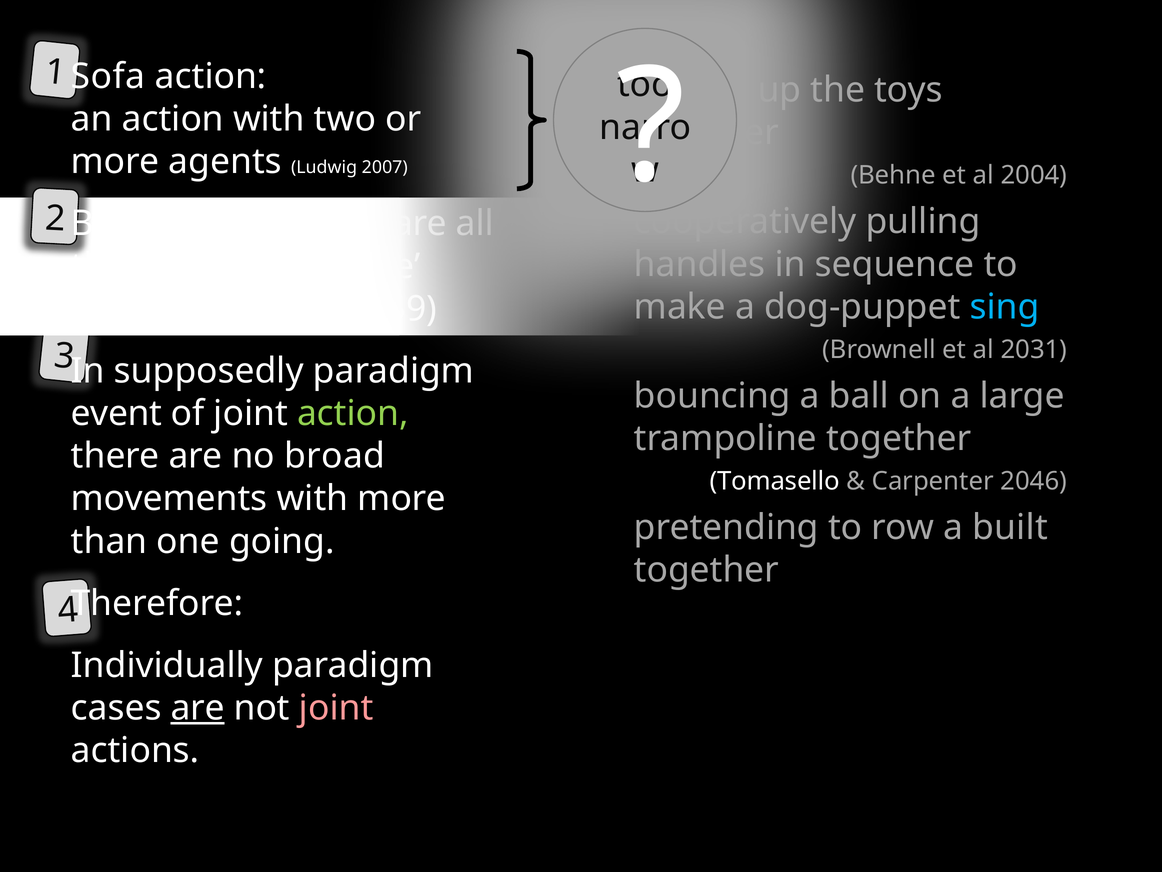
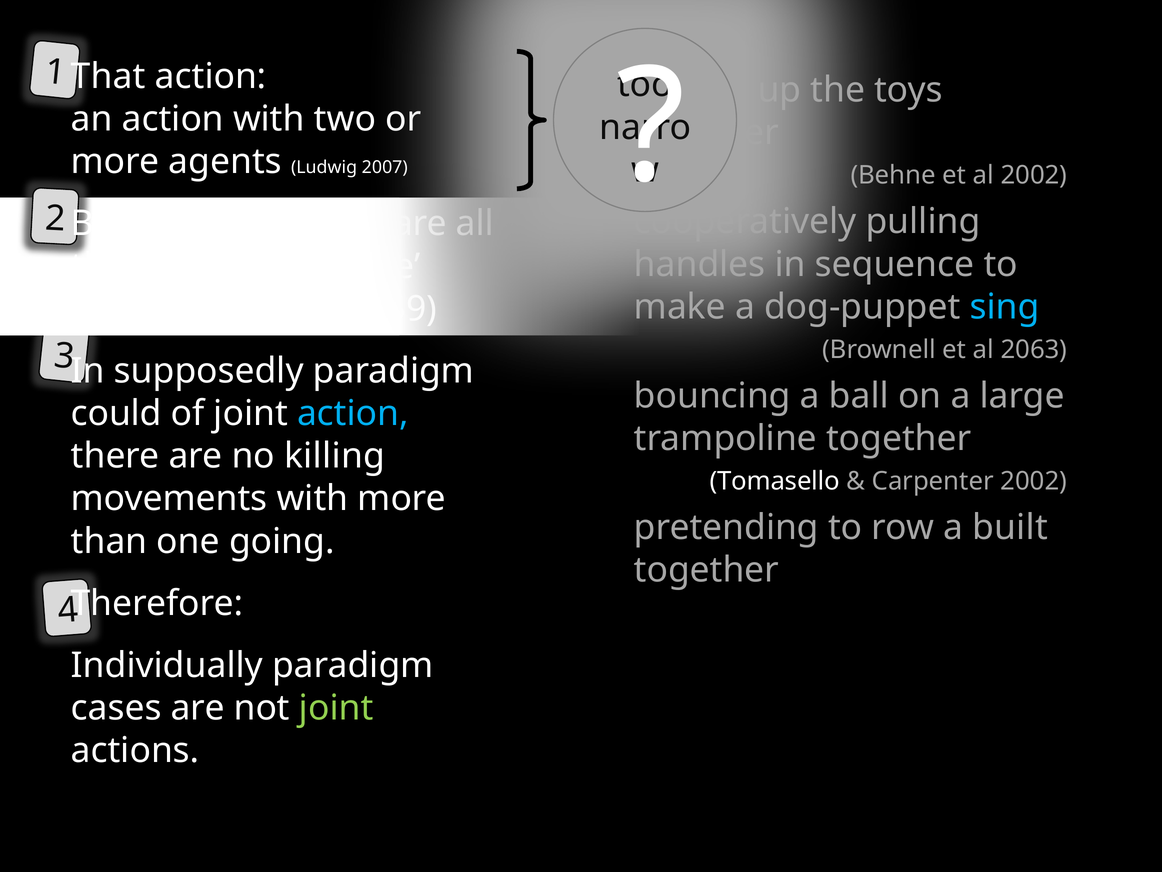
Sofa: Sofa -> That (108, 76)
al 2004: 2004 -> 2002 (1034, 175)
2031: 2031 -> 2063 (1034, 349)
event: event -> could (116, 413)
action colour: light green -> light blue (353, 413)
broad: broad -> killing (335, 456)
Carpenter 2046: 2046 -> 2002 (1034, 481)
are underline: present -> none (198, 708)
joint colour: pink -> light green (336, 708)
